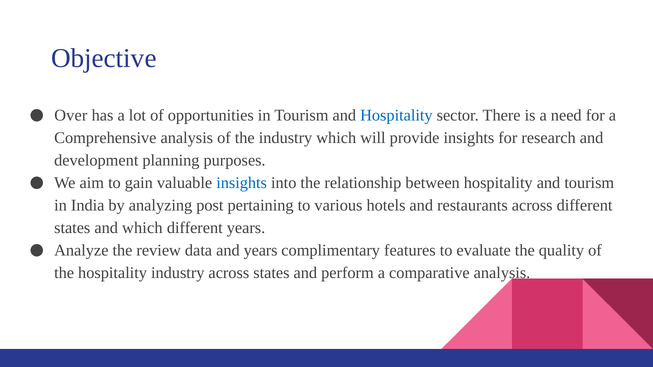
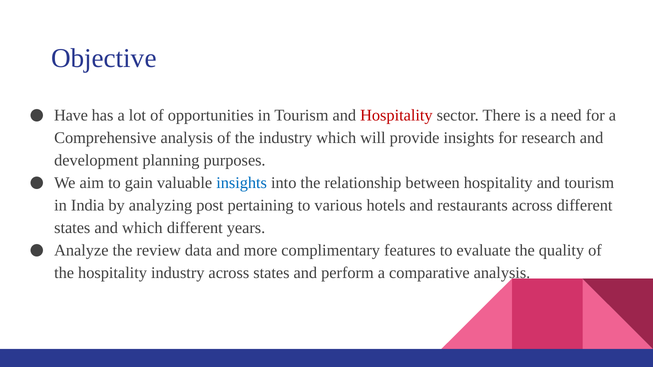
Over: Over -> Have (71, 115)
Hospitality colour: blue -> red (396, 115)
and years: years -> more (261, 251)
